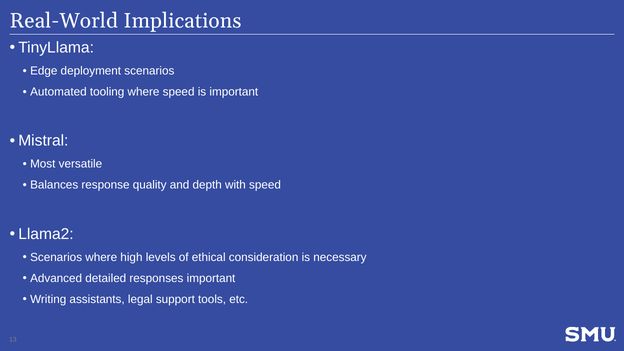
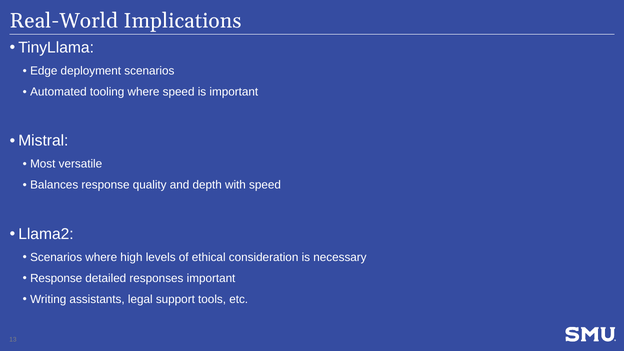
Advanced: Advanced -> Response (56, 278)
